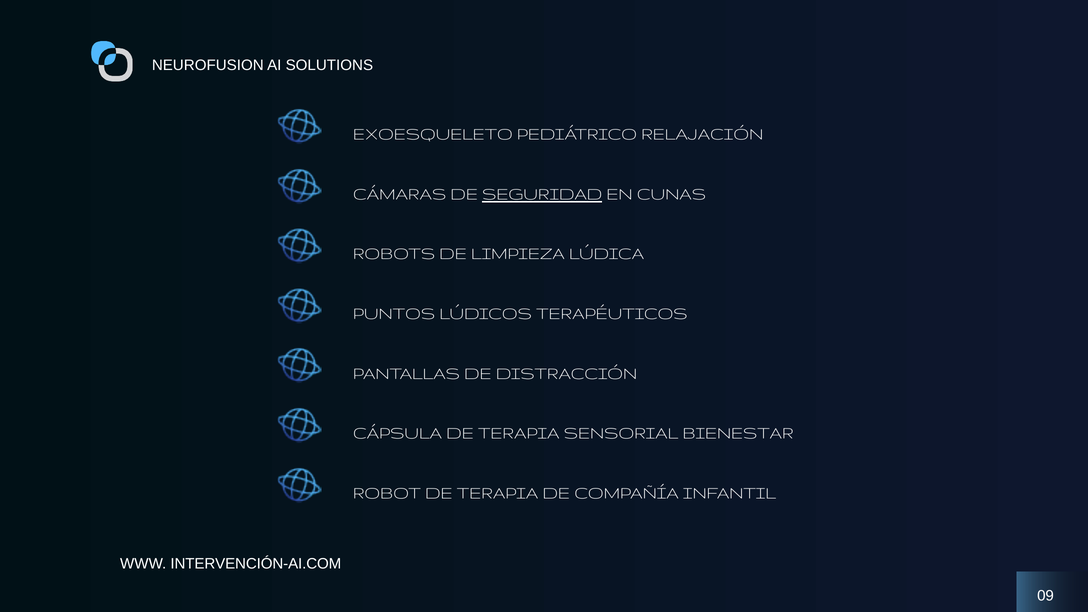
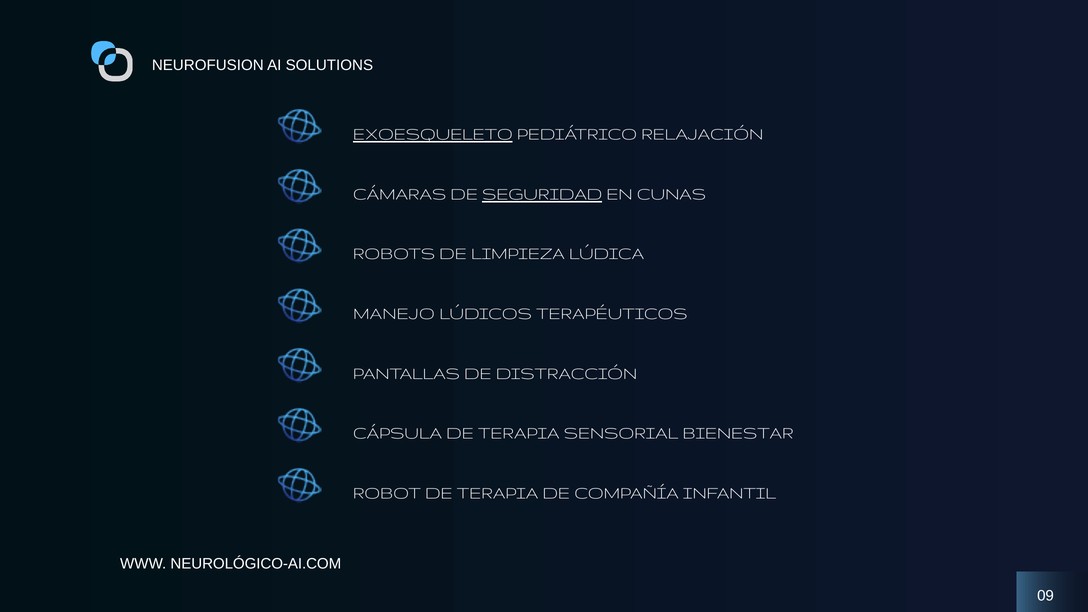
EXOESQUELETO underline: none -> present (433, 134)
PUNTOS: PUNTOS -> MANEJO (394, 313)
INTERVENCIÓN-AI.COM: INTERVENCIÓN-AI.COM -> NEUROLÓGICO-AI.COM (256, 564)
